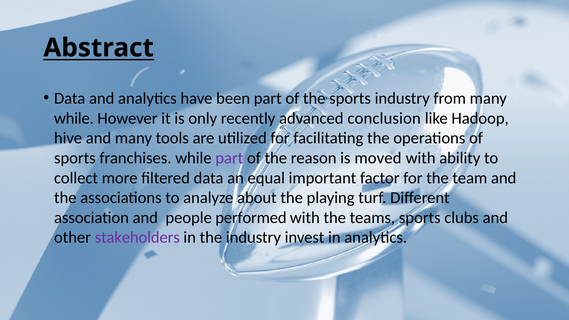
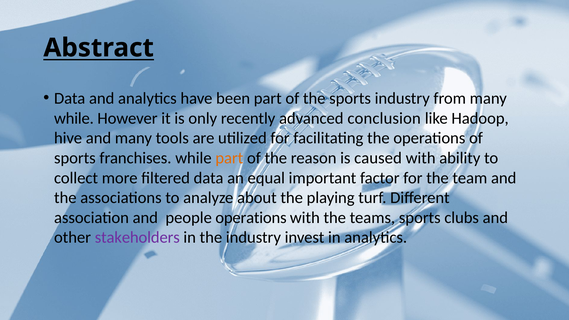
part colour: purple -> orange (229, 158)
moved: moved -> caused (378, 158)
people performed: performed -> operations (251, 218)
